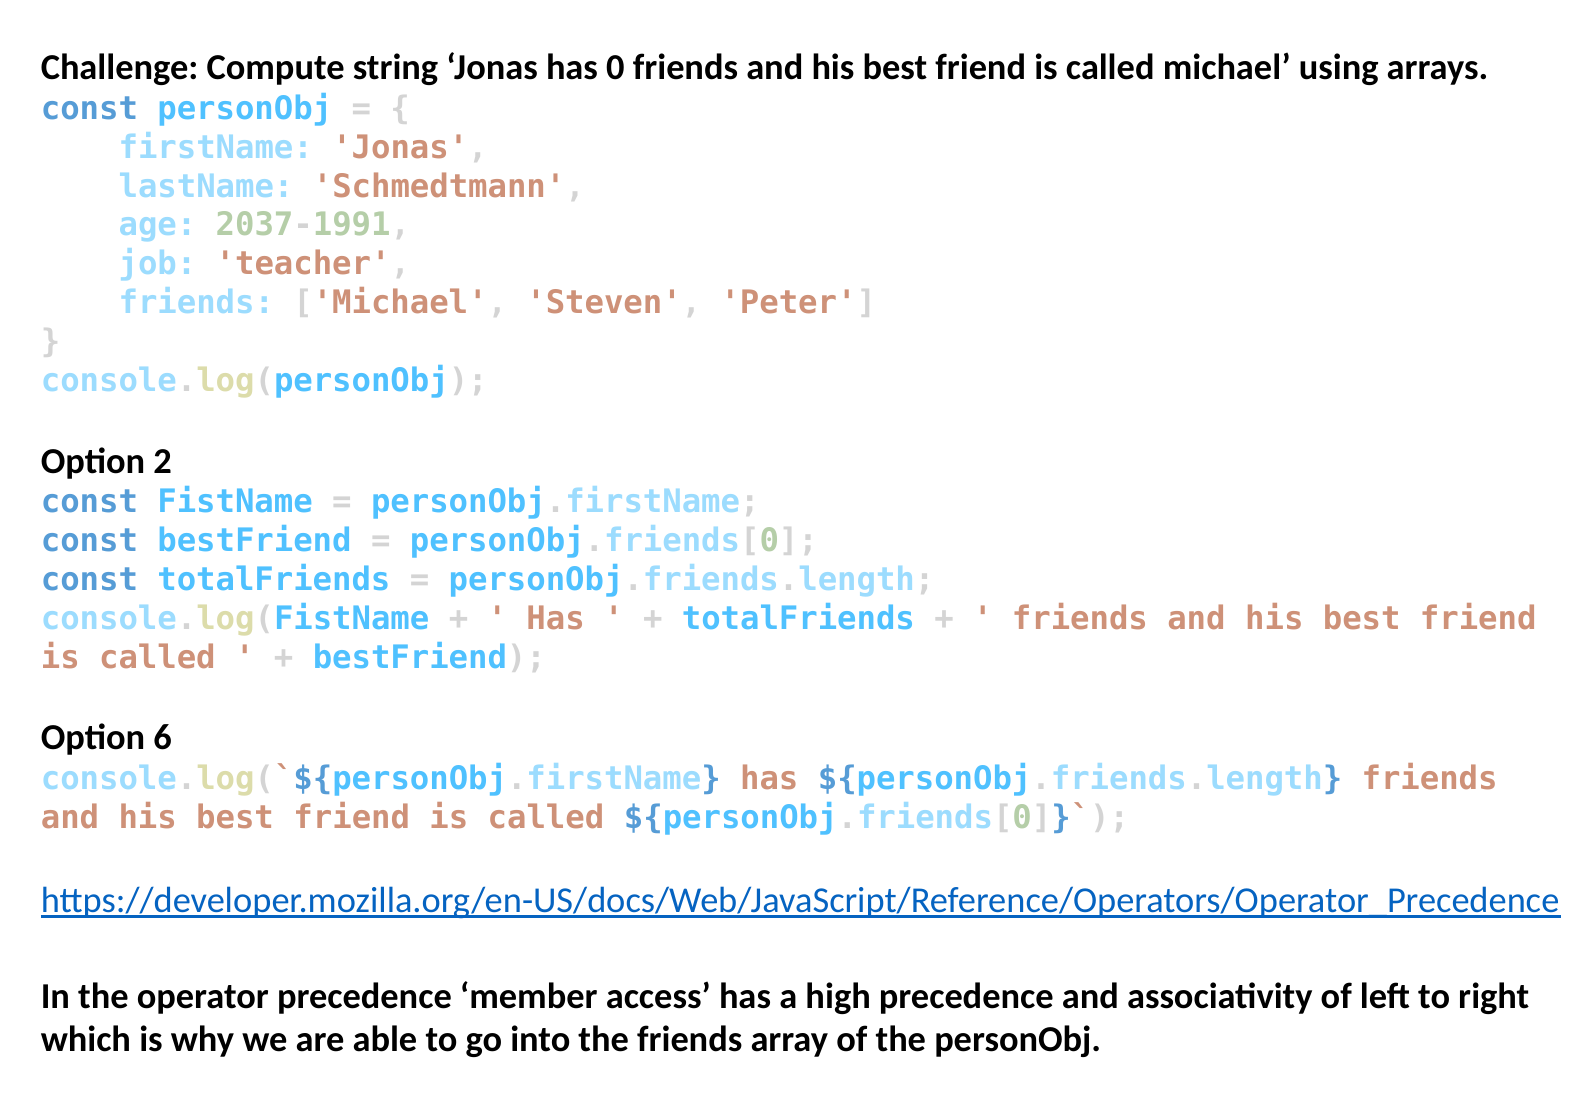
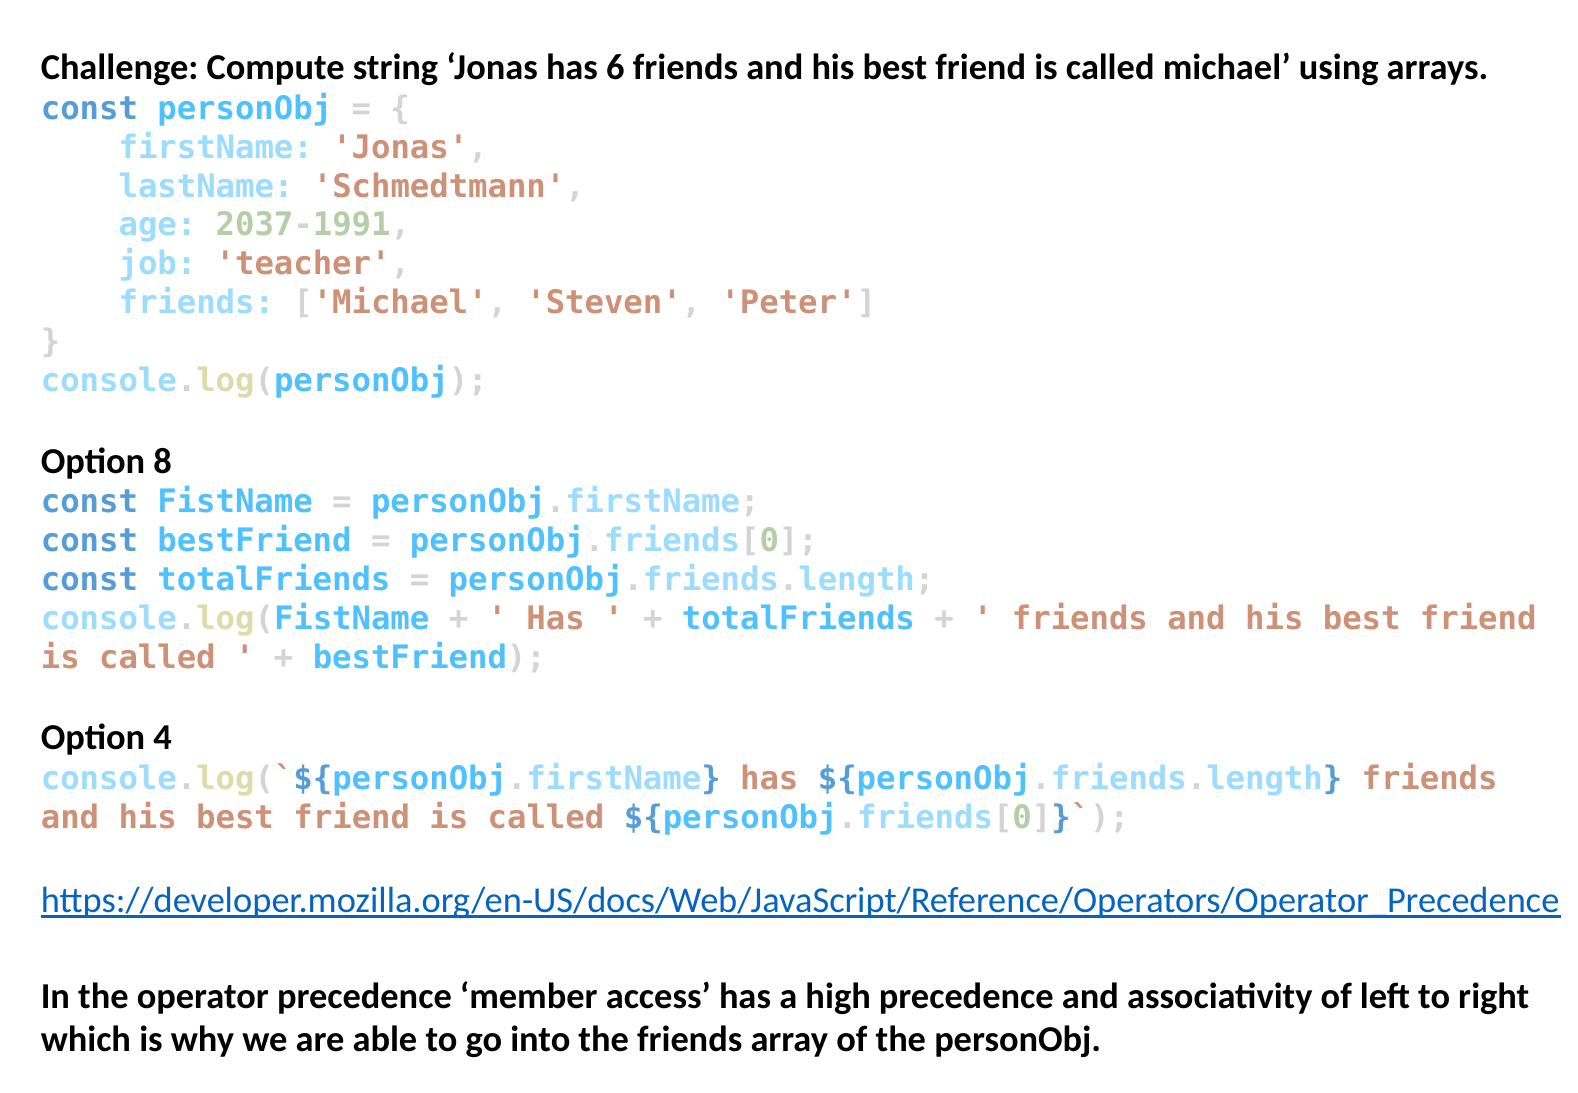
0: 0 -> 6 (615, 68)
2: 2 -> 8 (163, 461)
6: 6 -> 4 (163, 737)
